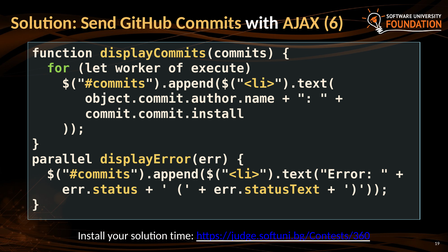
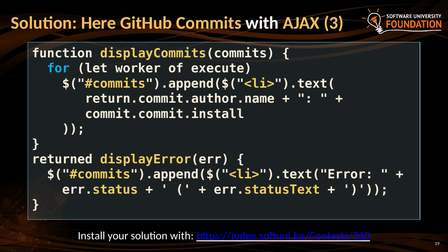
Send: Send -> Here (99, 23)
6: 6 -> 3 (334, 23)
for colour: light green -> light blue (58, 69)
object.commit.author.name: object.commit.author.name -> return.commit.author.name (180, 99)
parallel: parallel -> returned (62, 159)
solution time: time -> with (182, 236)
